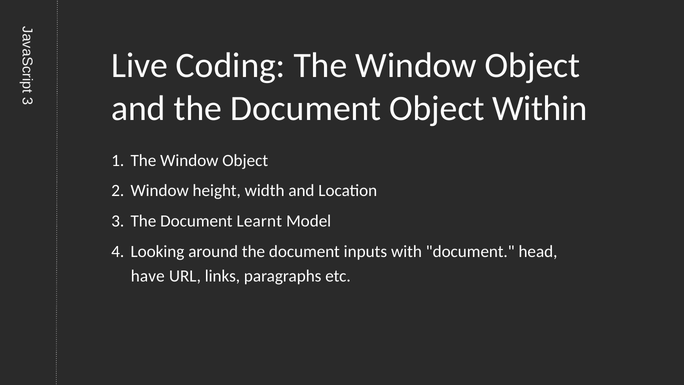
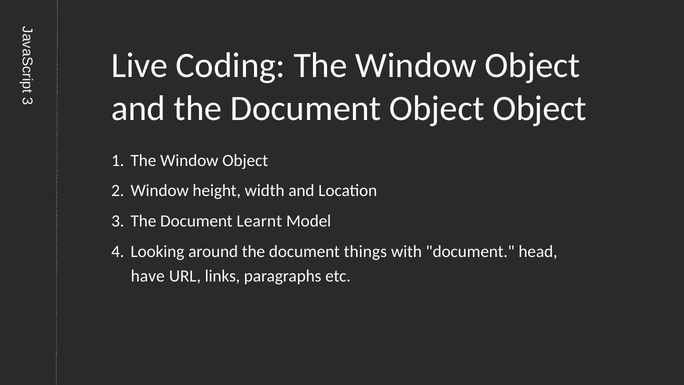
Object Within: Within -> Object (540, 108)
inputs: inputs -> things (365, 251)
